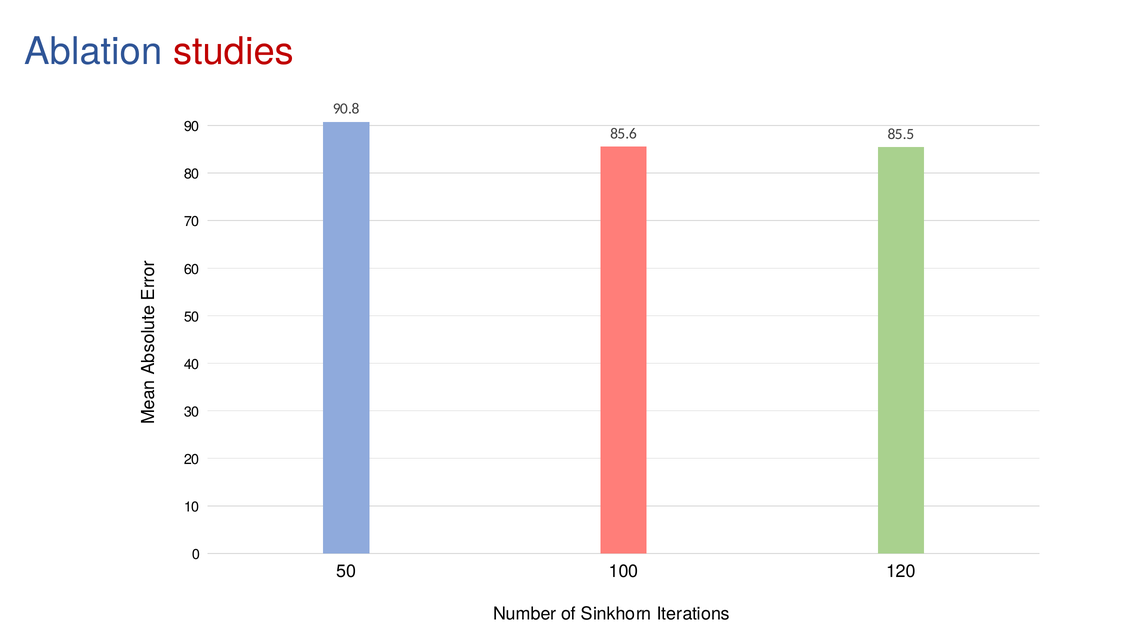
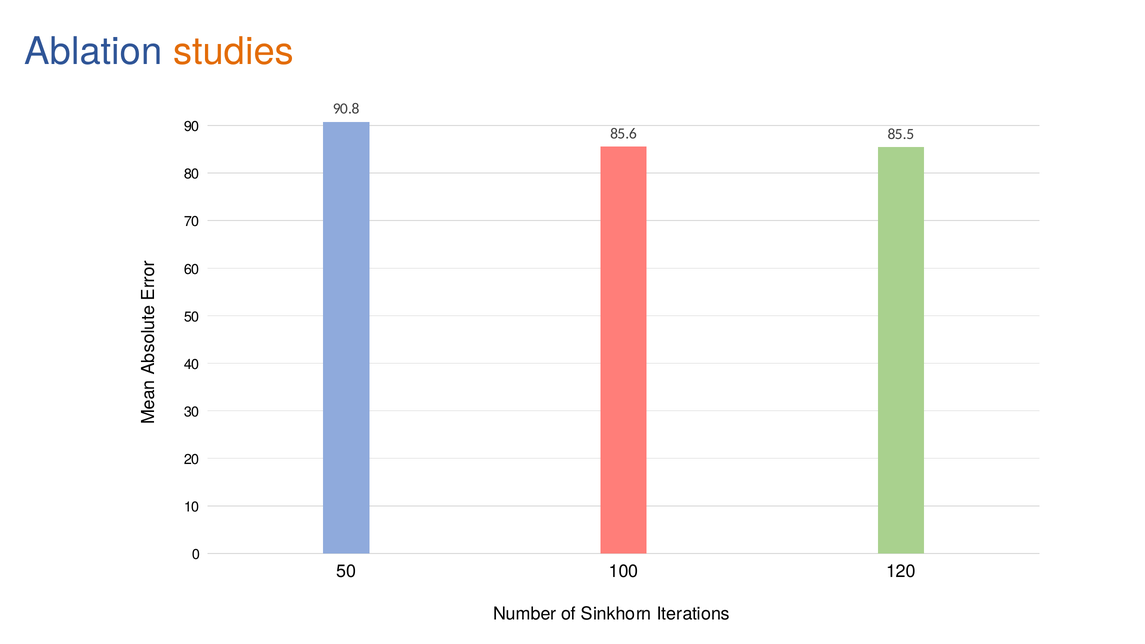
studies colour: red -> orange (233, 52)
